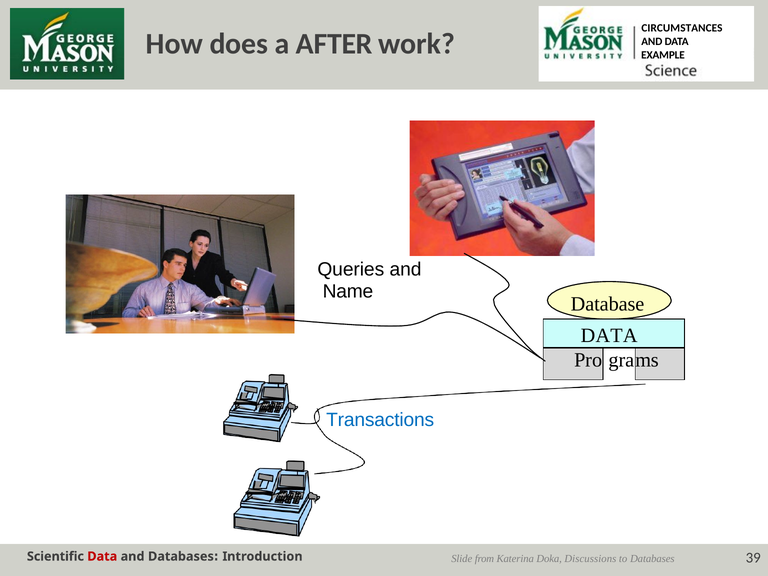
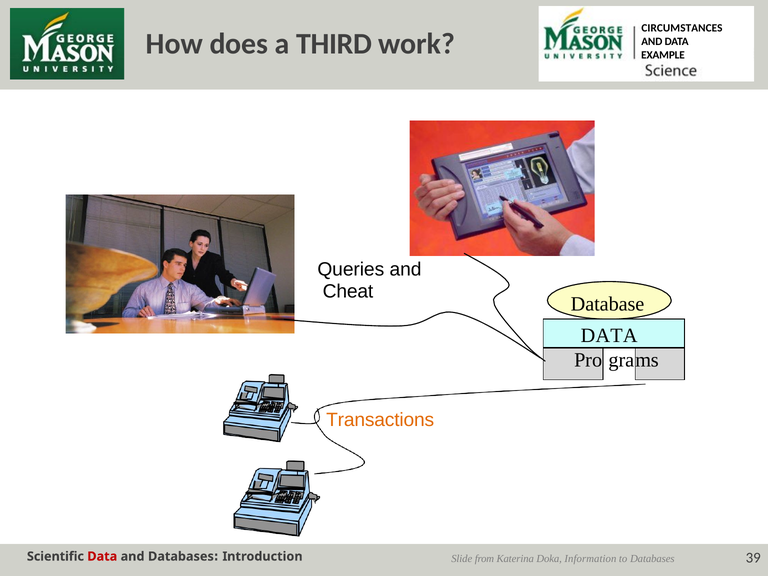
AFTER: AFTER -> THIRD (334, 44)
Name: Name -> Cheat (348, 292)
Transactions colour: blue -> orange (380, 420)
Discussions: Discussions -> Information (590, 559)
